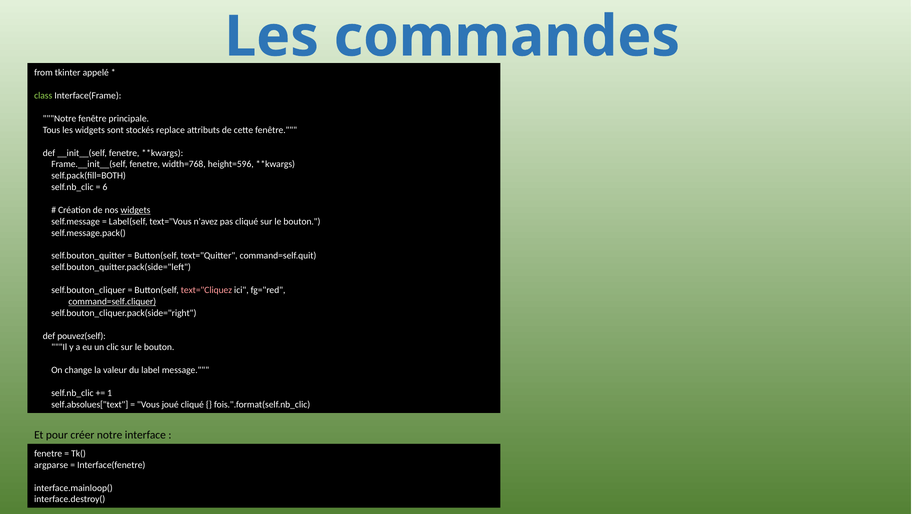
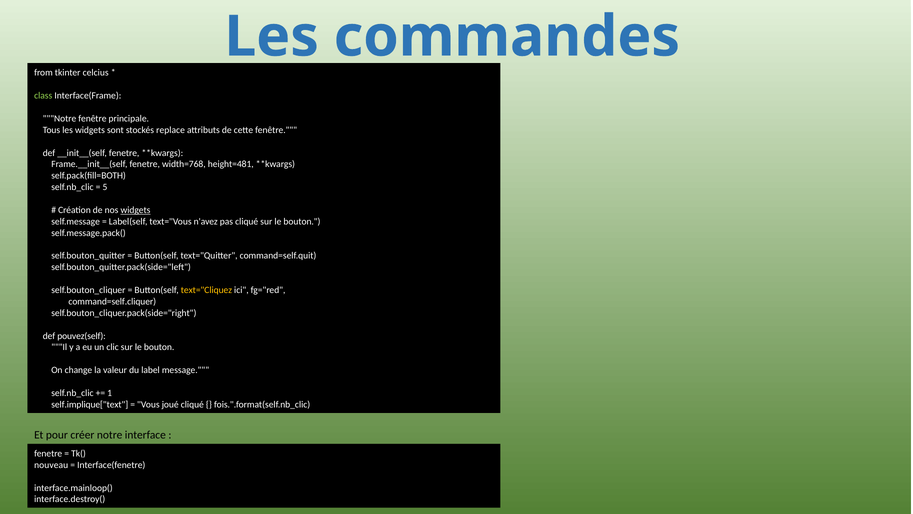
appelé: appelé -> celcius (96, 73)
height=596: height=596 -> height=481 (231, 164)
6: 6 -> 5 (105, 187)
text="Cliquez colour: pink -> yellow (206, 290)
command=self.cliquer underline: present -> none (112, 301)
self.absolues["text: self.absolues["text -> self.implique["text (90, 404)
argparse: argparse -> nouveau (51, 465)
